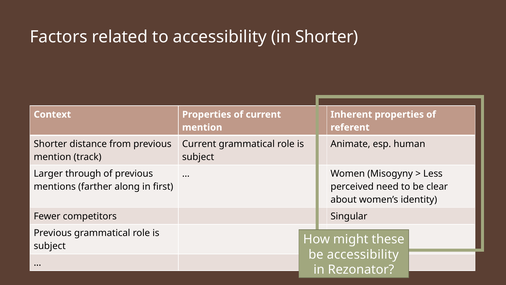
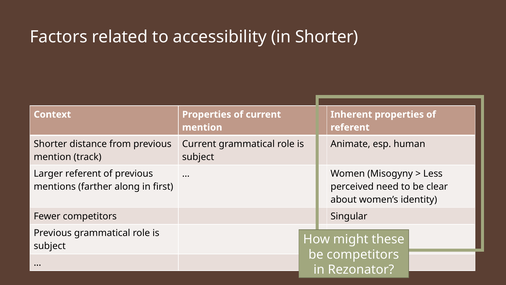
Larger through: through -> referent (83, 174)
be accessibility: accessibility -> competitors (363, 254)
